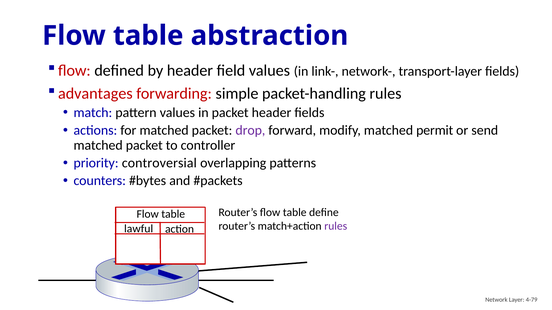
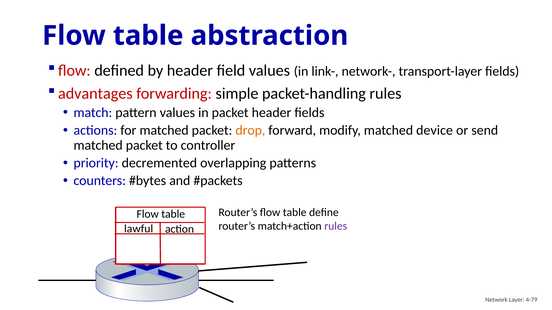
drop colour: purple -> orange (250, 131)
permit: permit -> device (435, 131)
controversial: controversial -> decremented (159, 163)
